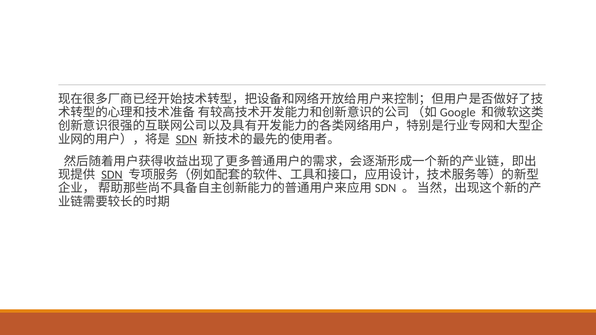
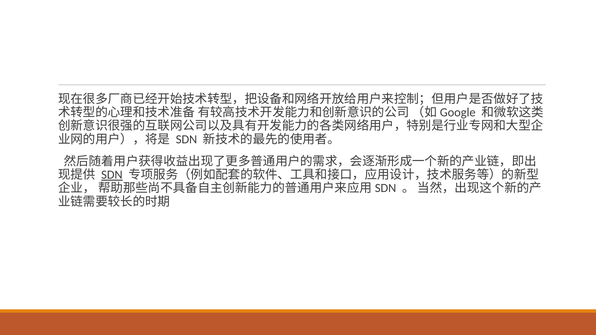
SDN underline: present -> none (186, 139)
